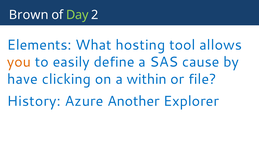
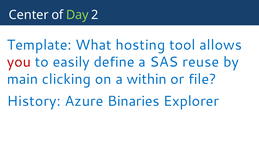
Brown: Brown -> Center (29, 15)
Elements: Elements -> Template (39, 45)
you colour: orange -> red (19, 62)
cause: cause -> reuse (201, 62)
have: have -> main (23, 79)
Another: Another -> Binaries (133, 101)
